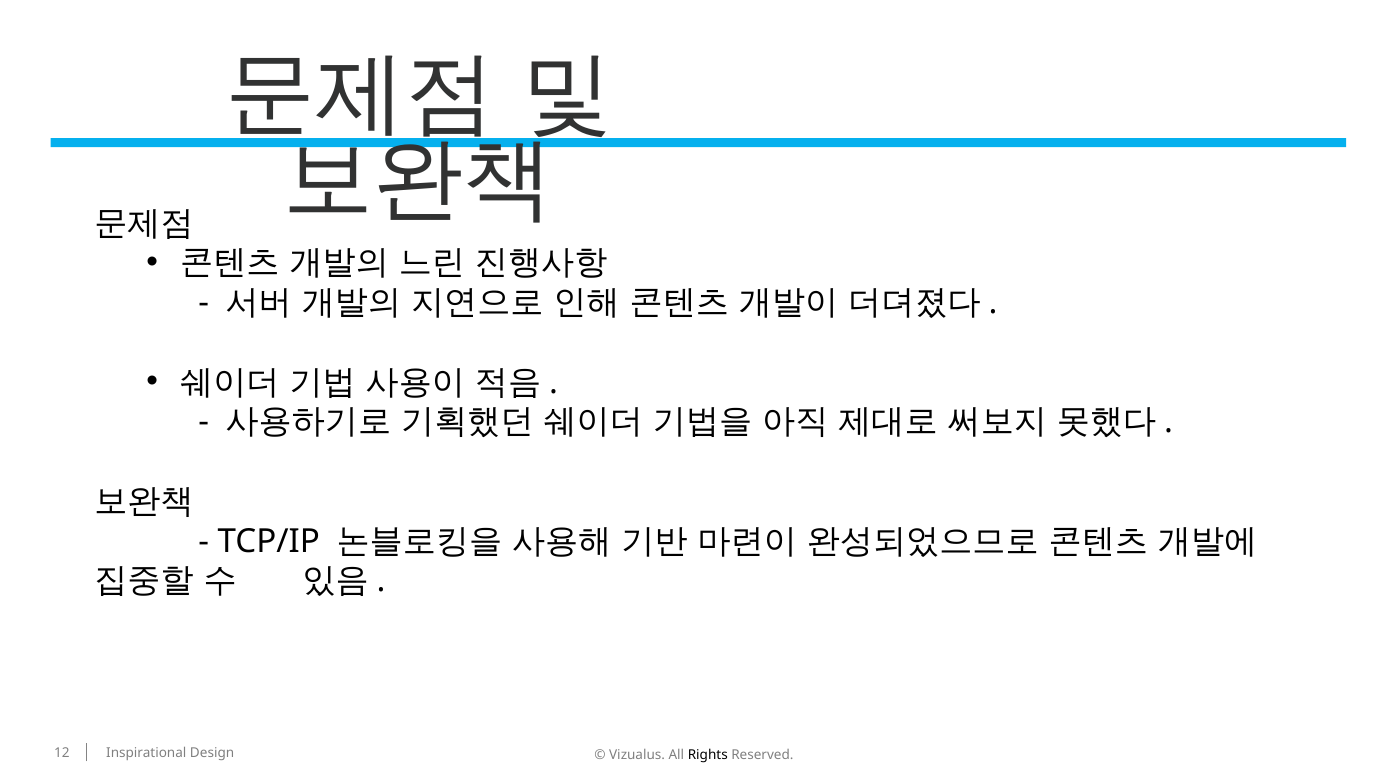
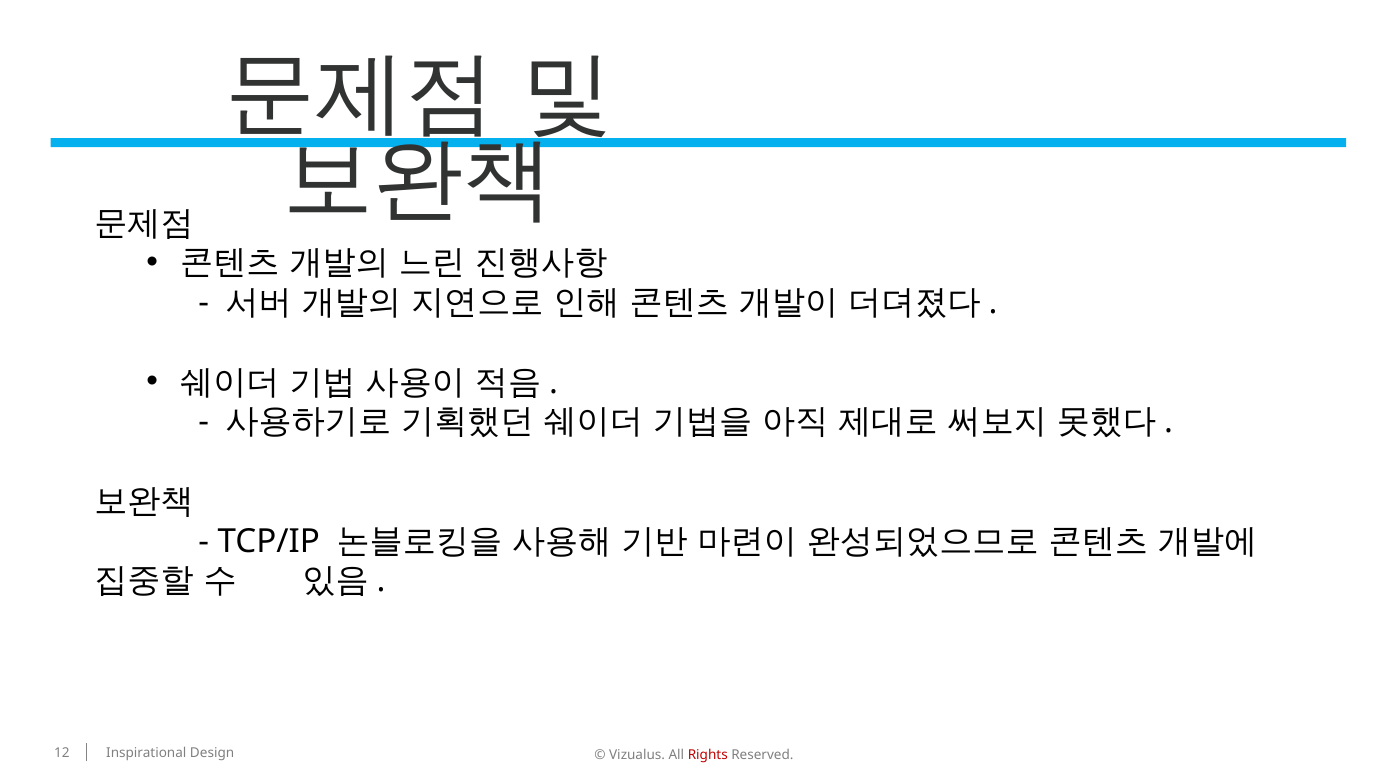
Rights colour: black -> red (708, 754)
